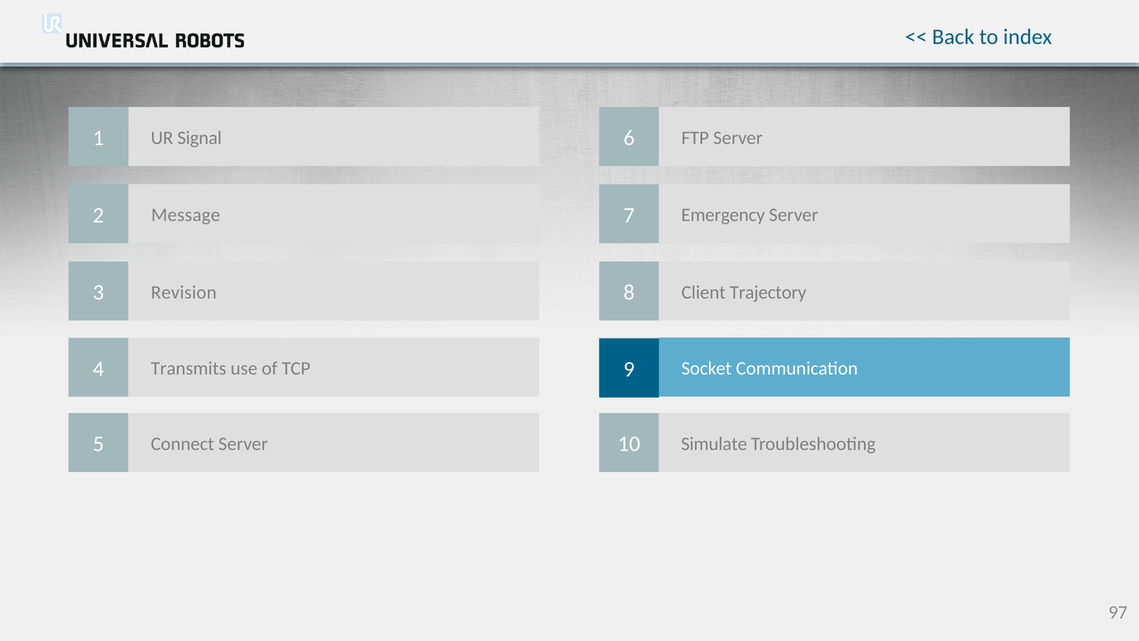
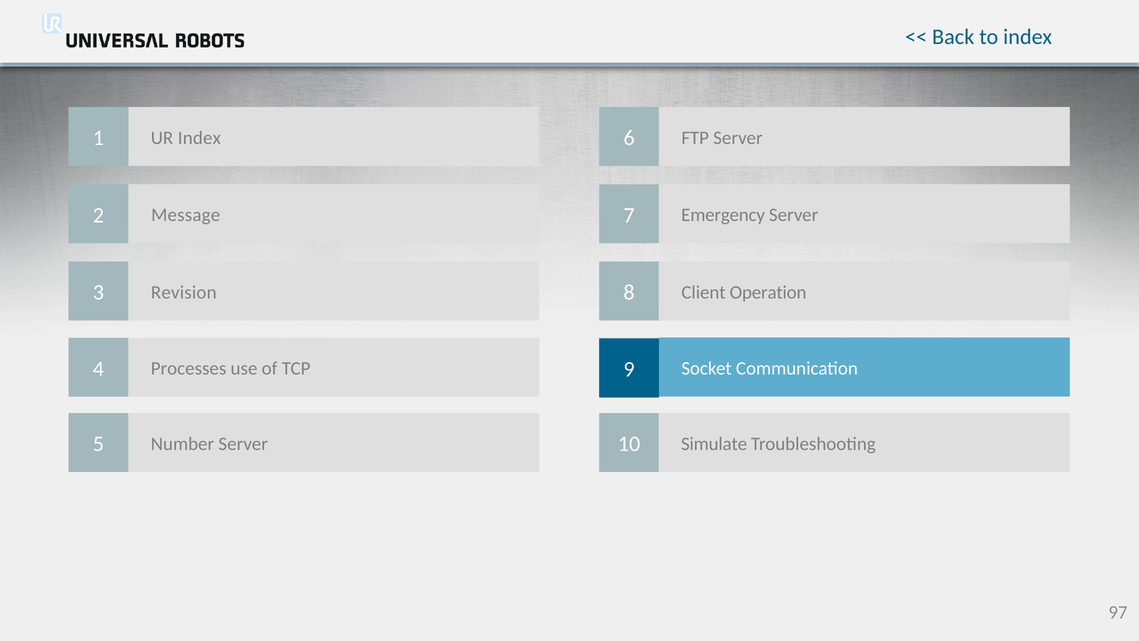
UR Signal: Signal -> Index (199, 138)
Trajectory: Trajectory -> Operation (768, 292)
Transmits: Transmits -> Processes (189, 368)
Connect: Connect -> Number (182, 444)
